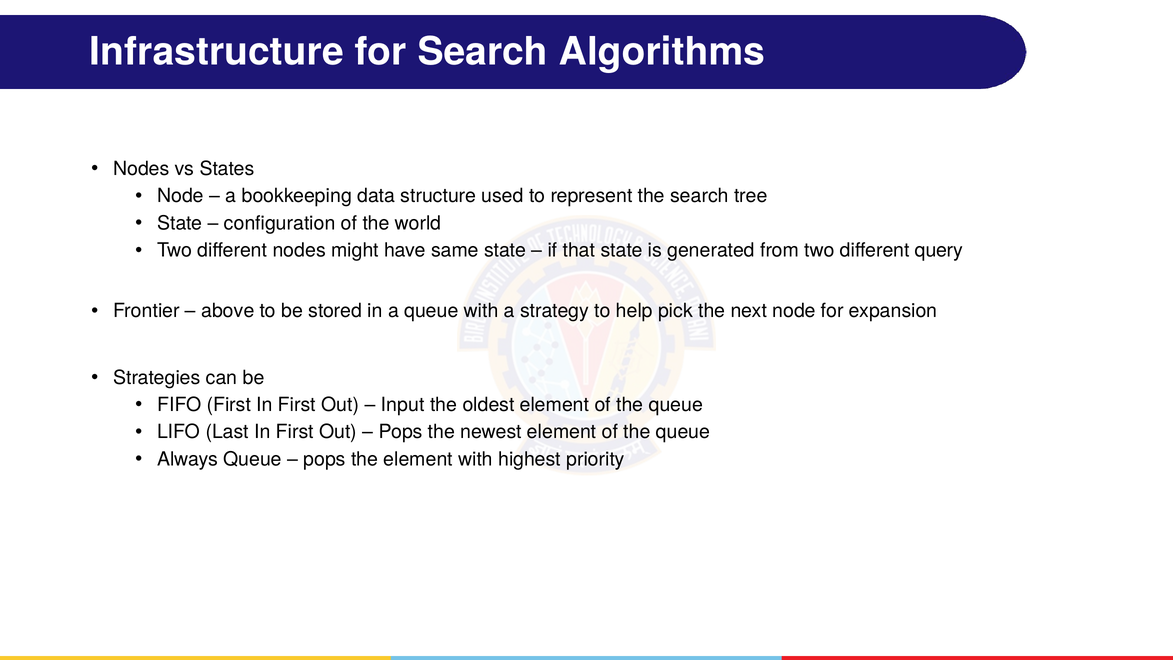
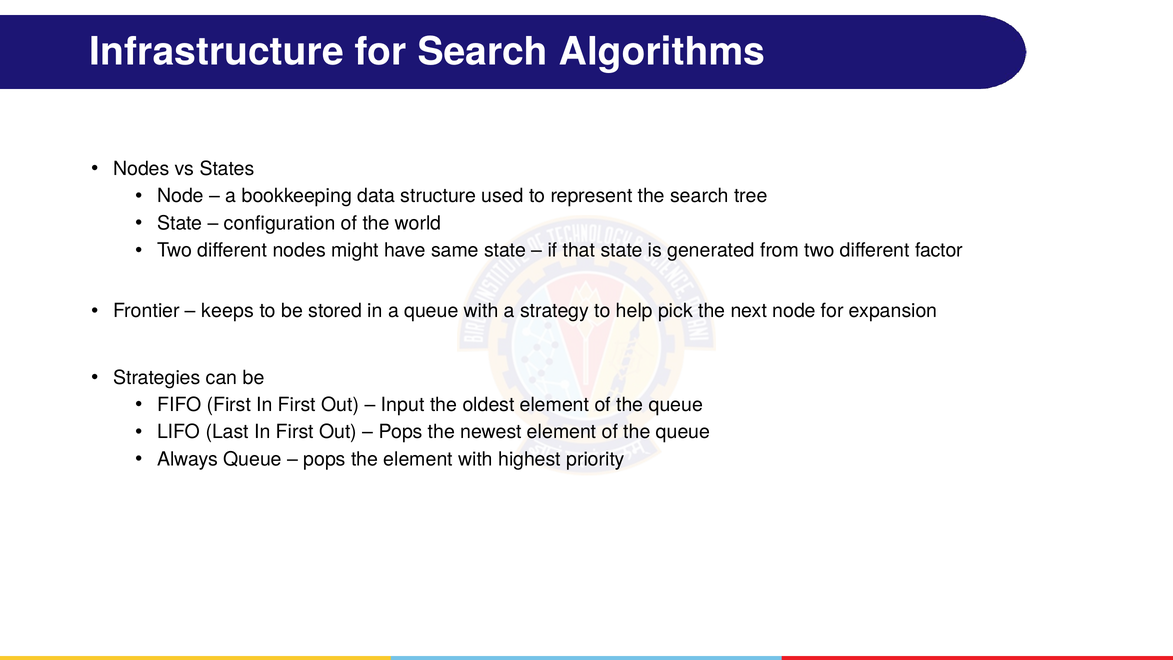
query: query -> factor (939, 250)
above: above -> keeps (228, 311)
